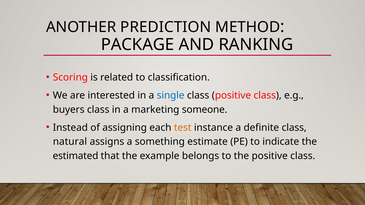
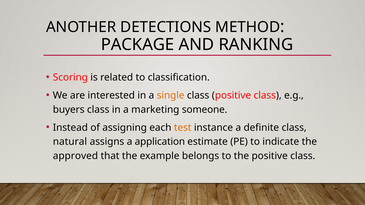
PREDICTION: PREDICTION -> DETECTIONS (166, 27)
single colour: blue -> orange (171, 95)
something: something -> application (160, 142)
estimated: estimated -> approved (75, 156)
